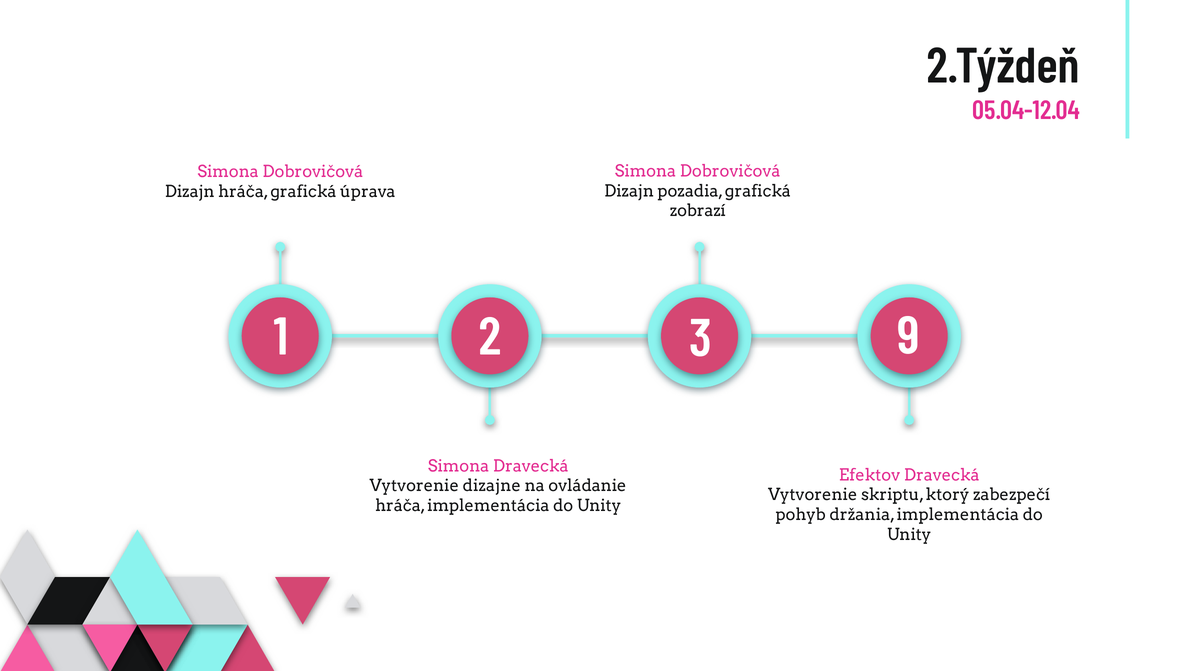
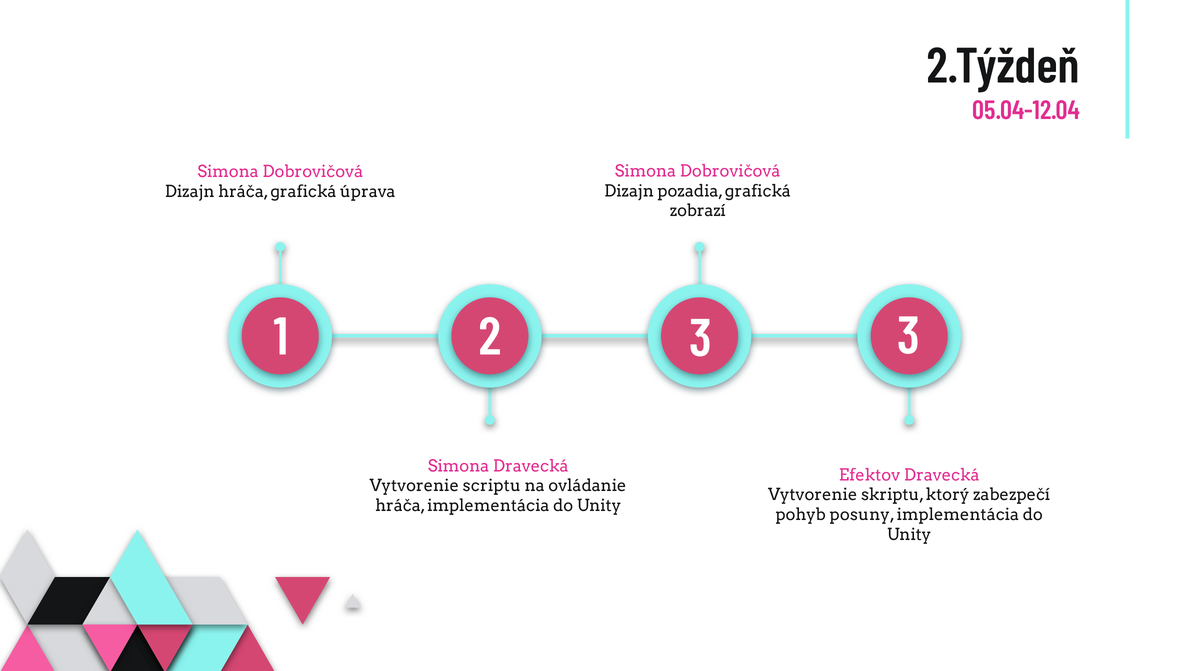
1 9: 9 -> 3 (909, 337)
dizajne: dizajne -> scriptu (492, 486)
držania: držania -> posuny (862, 515)
